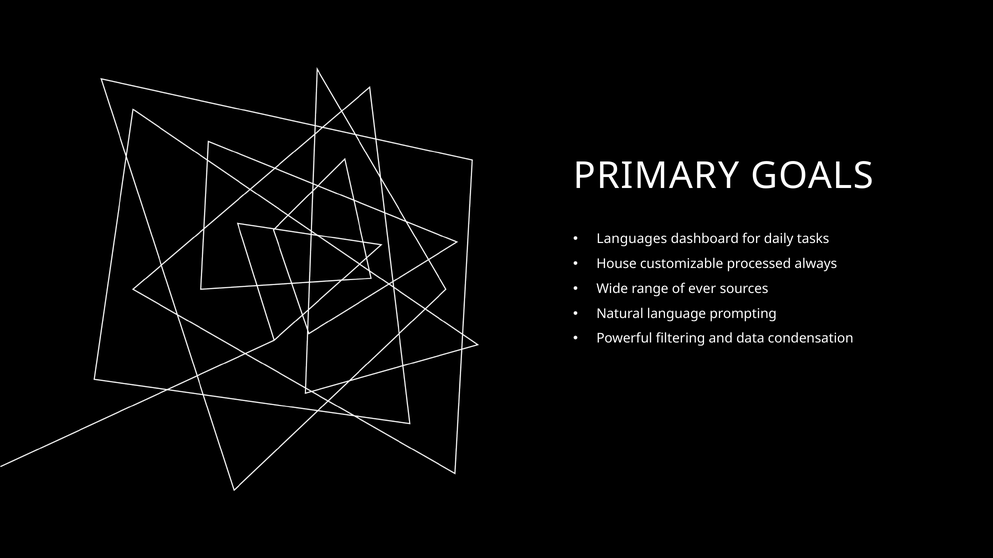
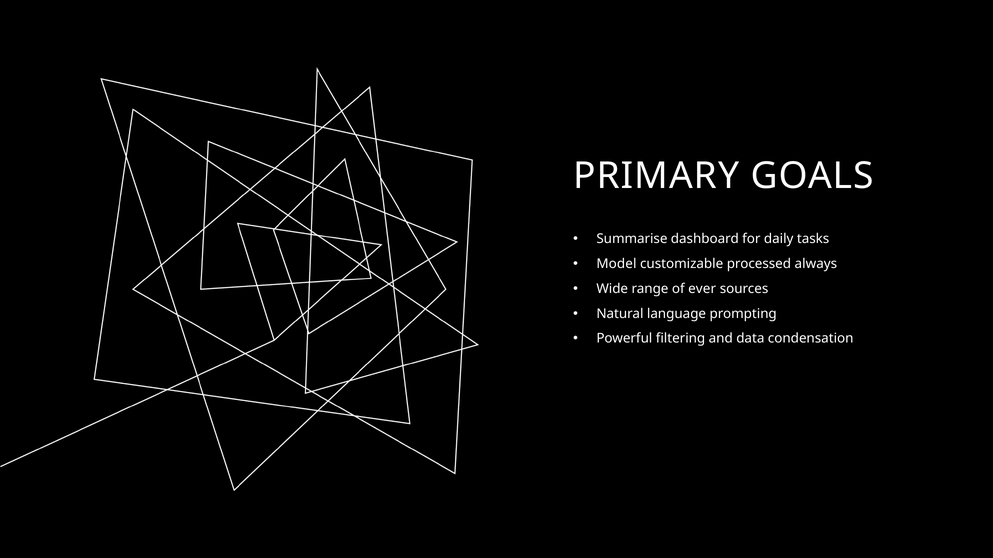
Languages: Languages -> Summarise (632, 239)
House: House -> Model (616, 264)
